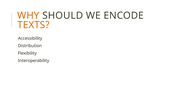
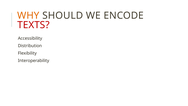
TEXTS colour: orange -> red (33, 25)
